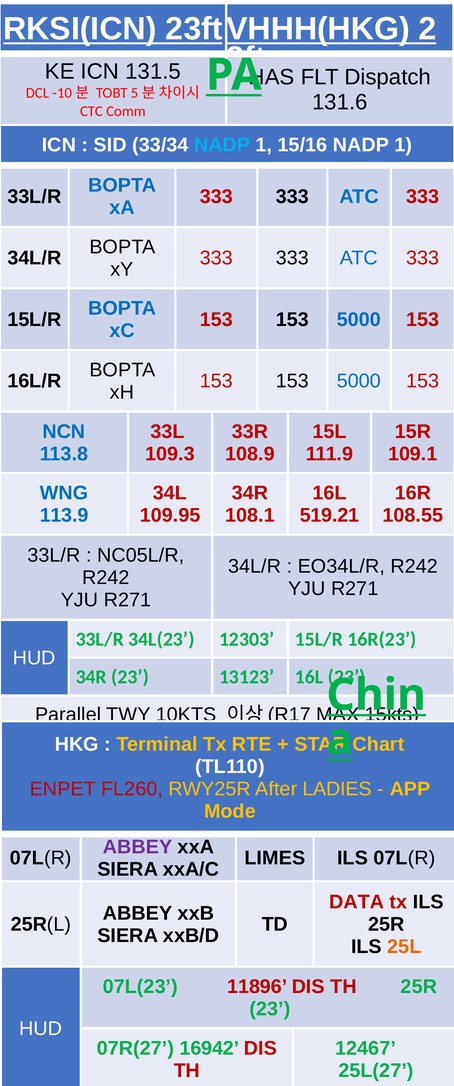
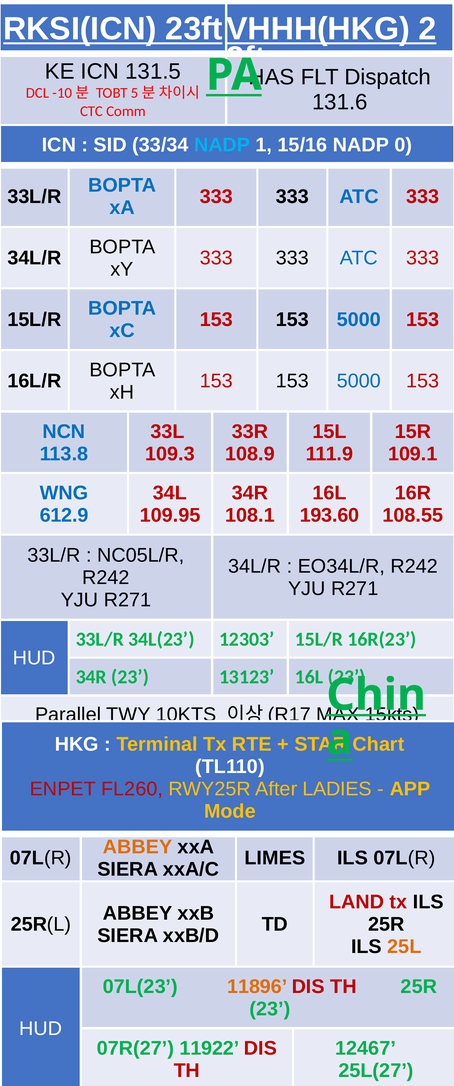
15/16 NADP 1: 1 -> 0 (403, 145)
113.9: 113.9 -> 612.9 (64, 515)
519.21: 519.21 -> 193.60 (329, 515)
ABBEY colour: purple -> orange (138, 847)
DATA: DATA -> LAND (357, 902)
11896 colour: red -> orange (257, 987)
16942: 16942 -> 11922 (209, 1048)
